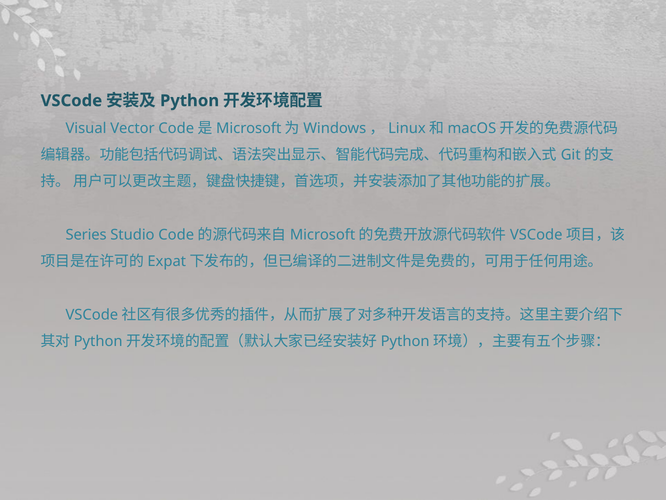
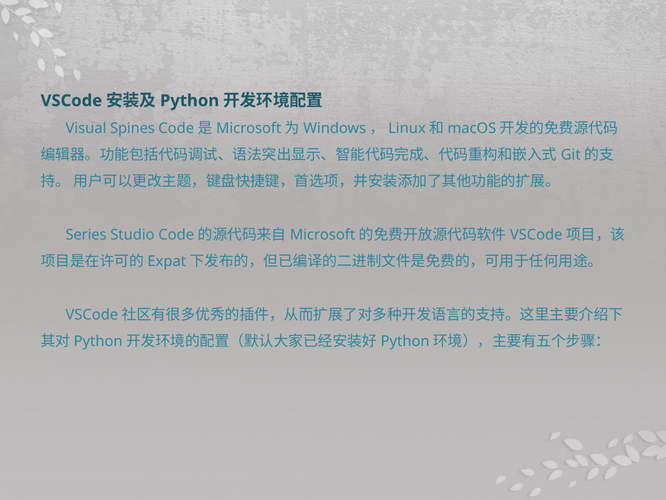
Vector: Vector -> Spines (132, 128)
